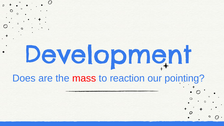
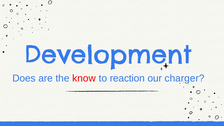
mass: mass -> know (84, 78)
pointing: pointing -> charger (185, 78)
